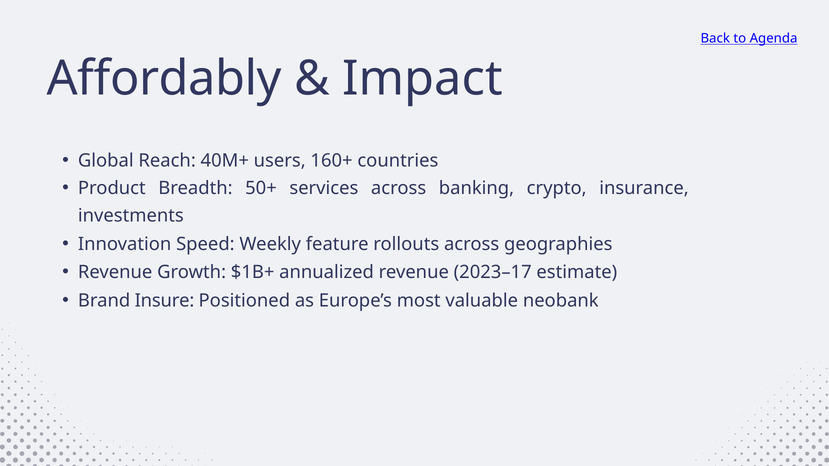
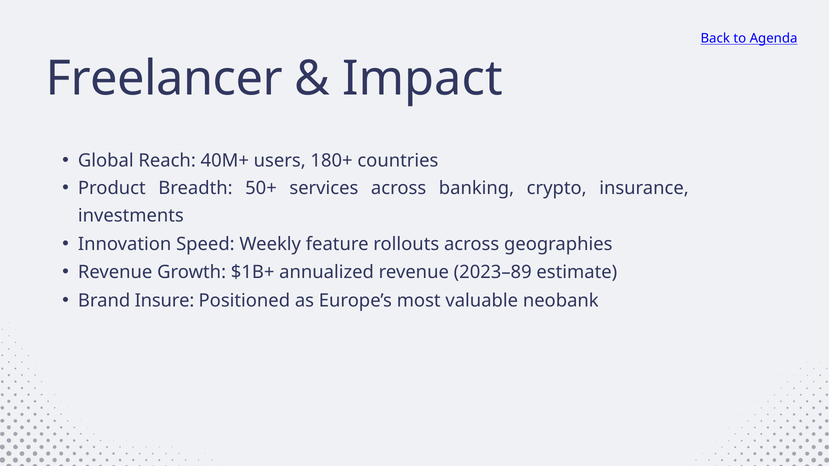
Affordably: Affordably -> Freelancer (164, 79)
160+: 160+ -> 180+ (332, 161)
2023–17: 2023–17 -> 2023–89 (493, 272)
